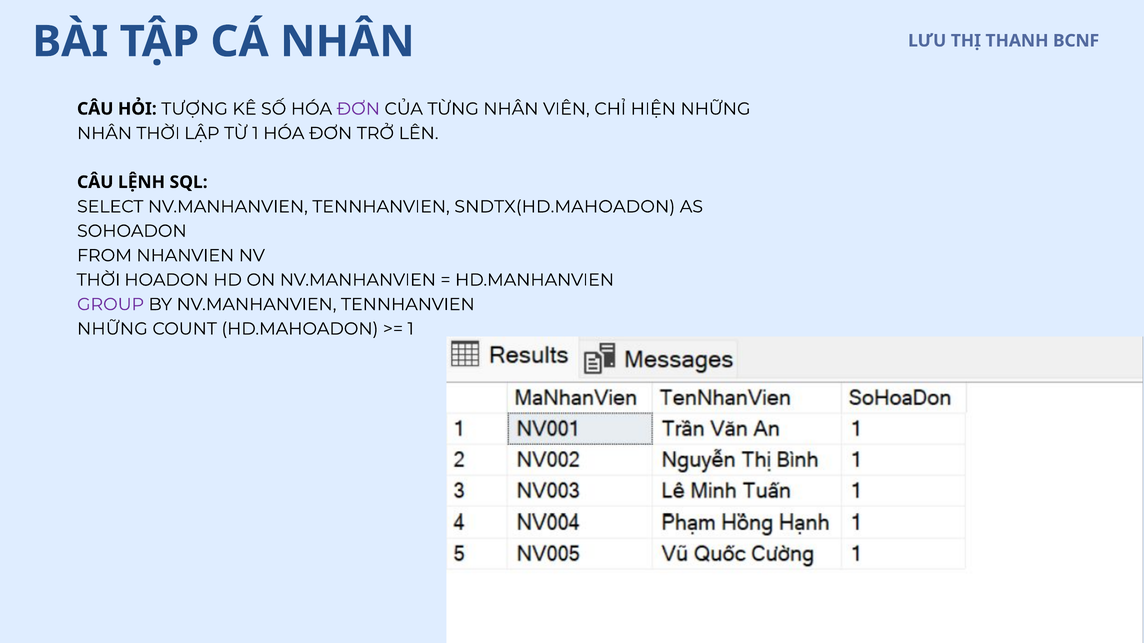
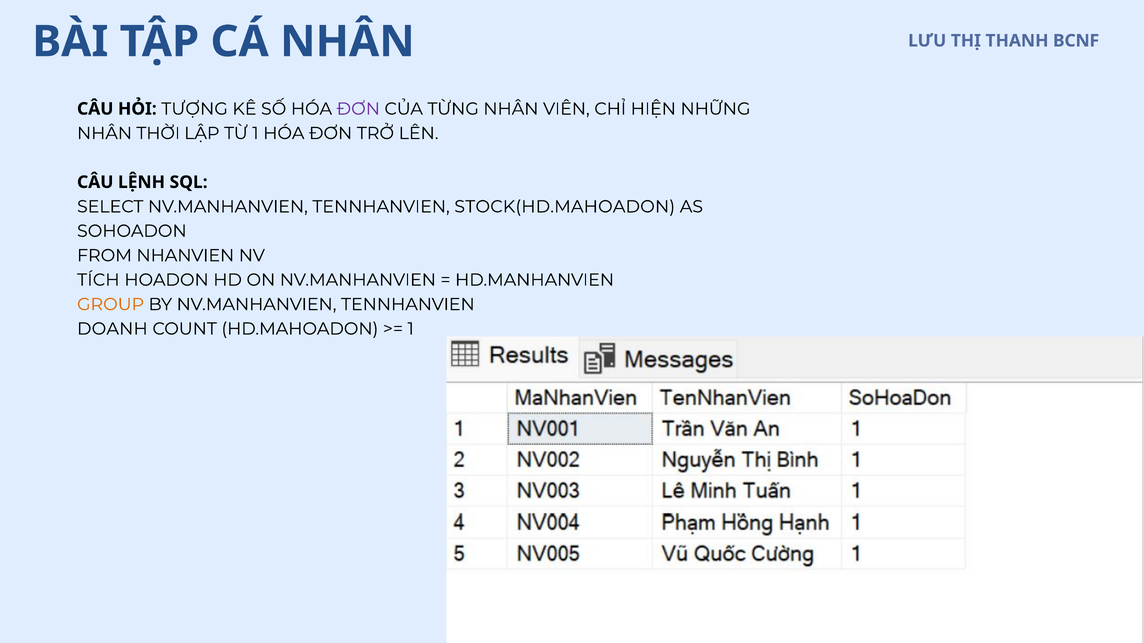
SNDTX(HD.MAHOADON: SNDTX(HD.MAHOADON -> STOCK(HD.MAHOADON (565, 207)
THỜI: THỜI -> TÍCH (98, 280)
GROUP colour: purple -> orange (111, 305)
NHỮNG: NHỮNG -> DOANH (112, 329)
